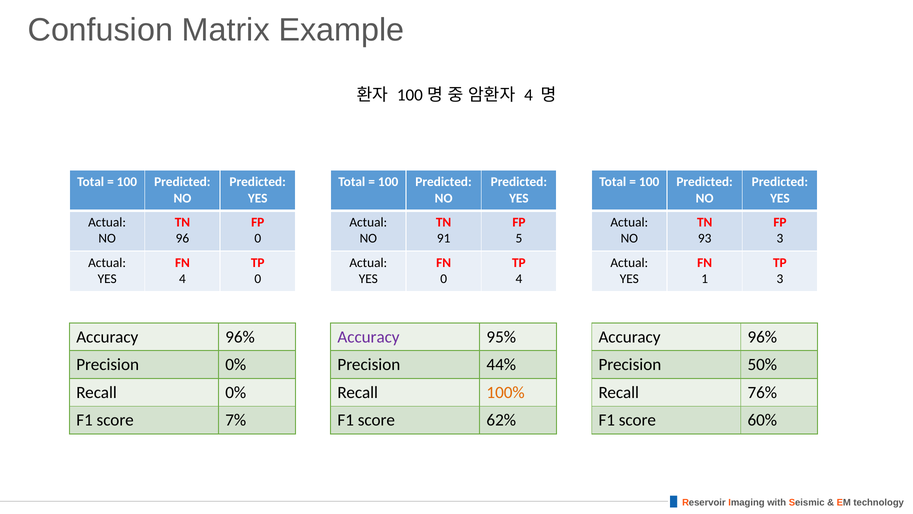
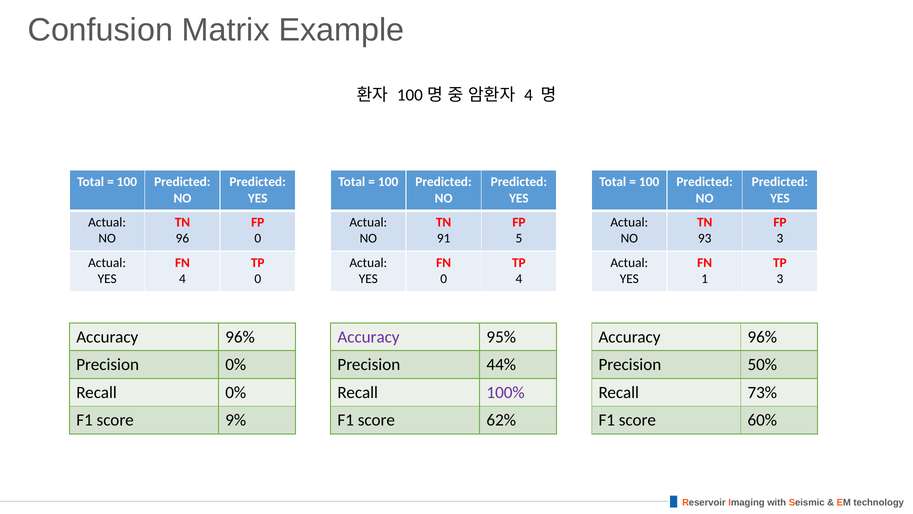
100% colour: orange -> purple (506, 392)
76%: 76% -> 73% (762, 392)
7%: 7% -> 9% (236, 420)
